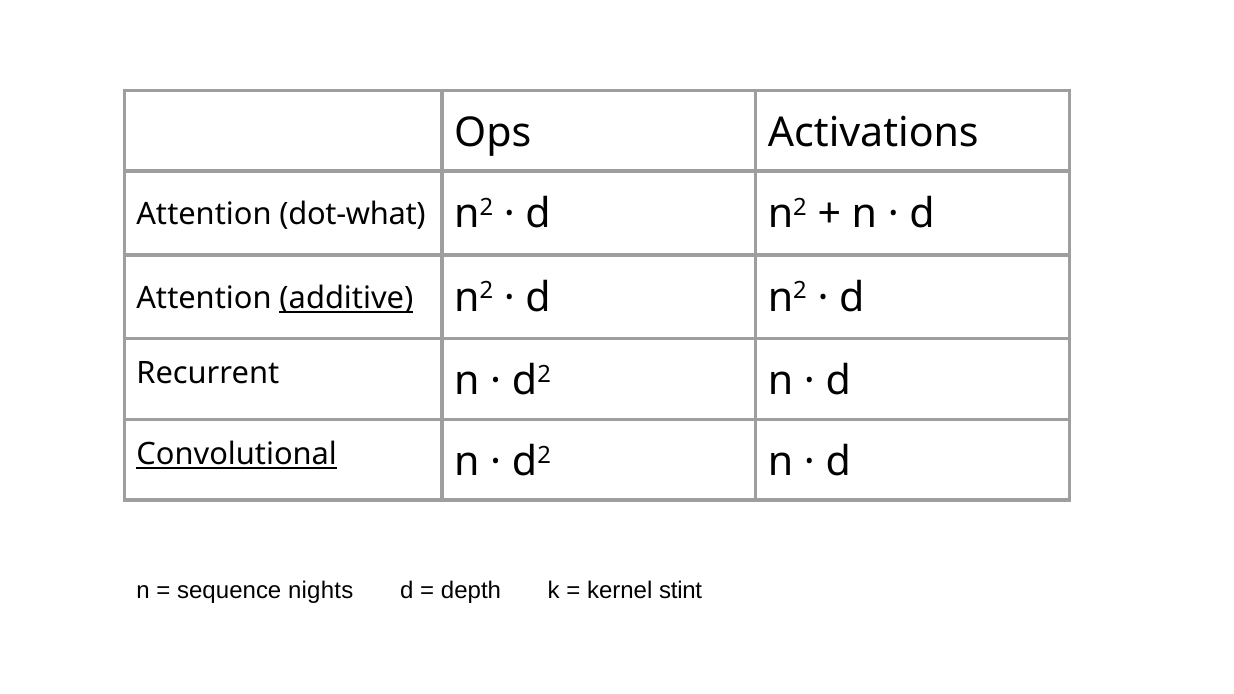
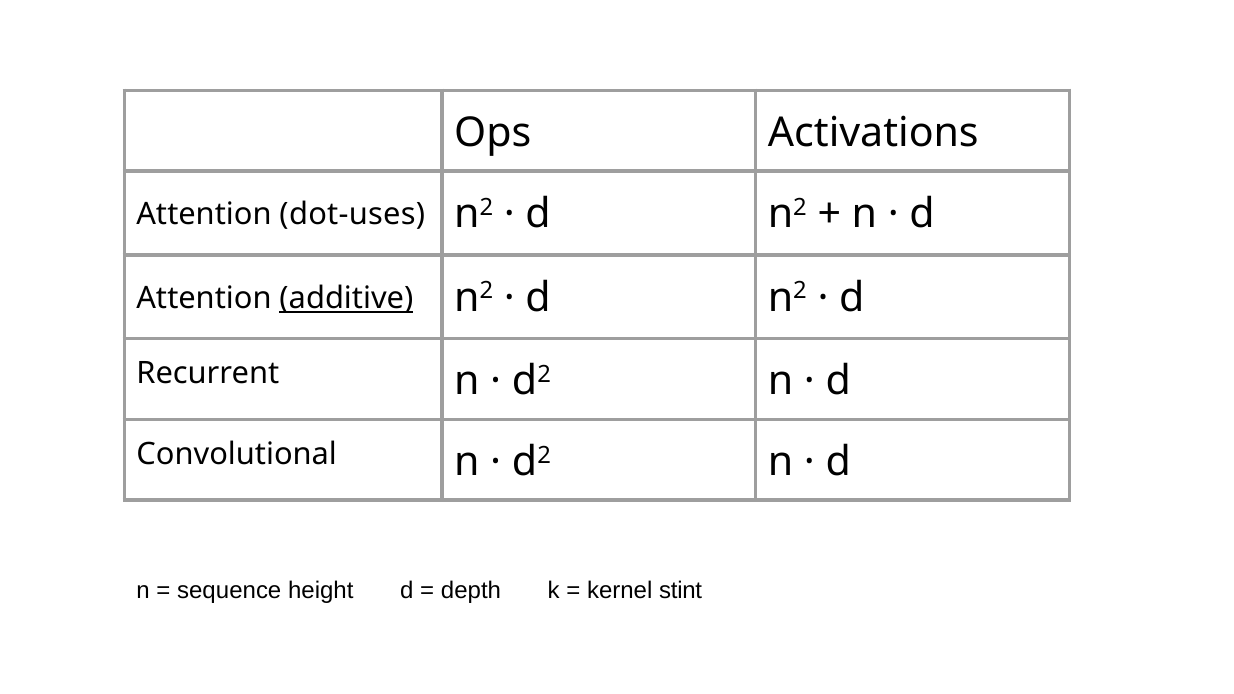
dot-what: dot-what -> dot-uses (352, 215)
Convolutional underline: present -> none (237, 454)
nights: nights -> height (321, 591)
